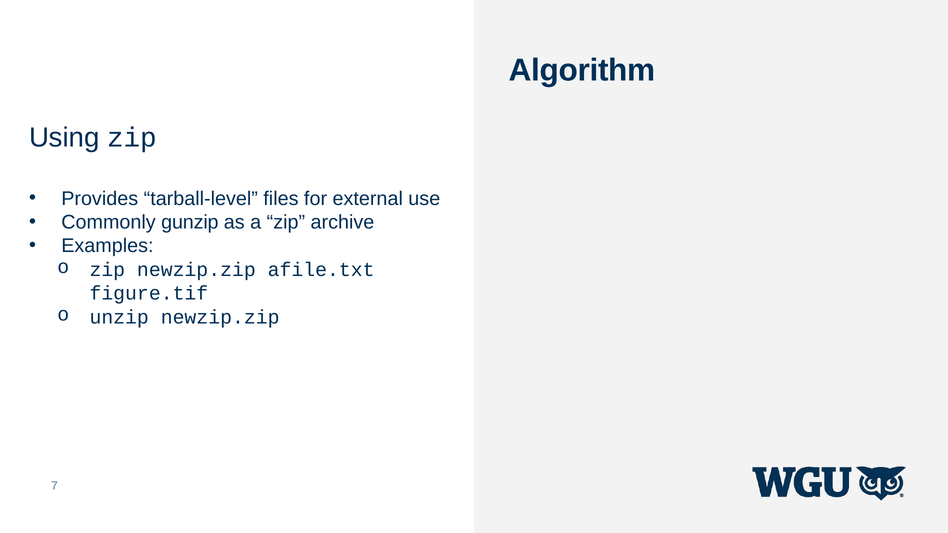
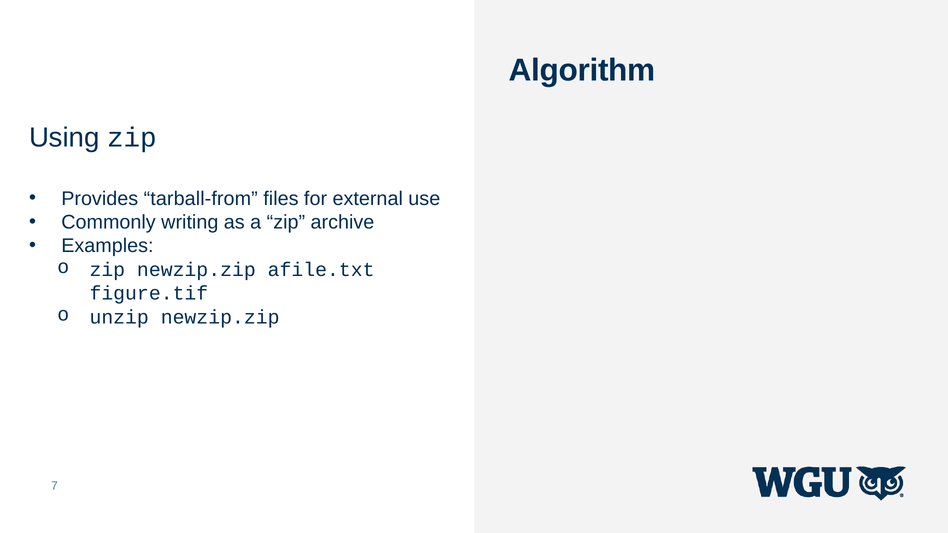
tarball-level: tarball-level -> tarball-from (201, 199)
gunzip: gunzip -> writing (190, 222)
